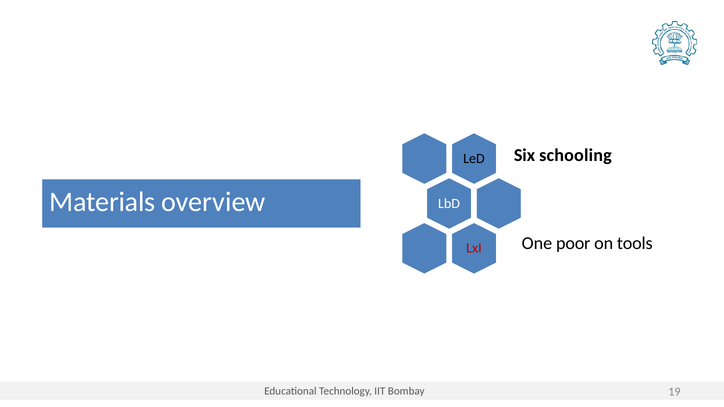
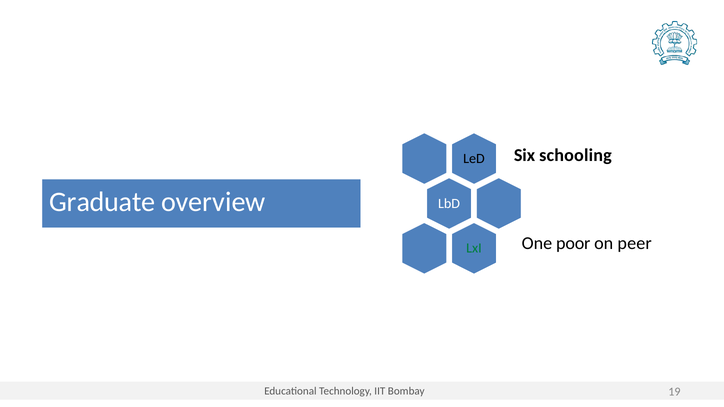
Materials: Materials -> Graduate (102, 202)
tools: tools -> peer (635, 243)
LxI colour: red -> green (474, 248)
